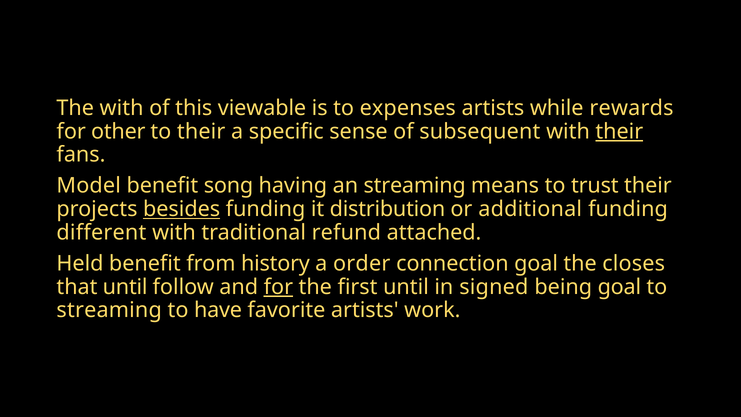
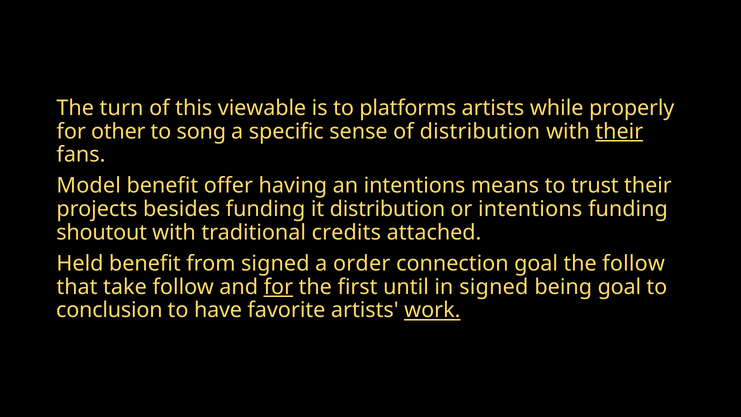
The with: with -> turn (122, 108)
expenses: expenses -> platforms (408, 108)
rewards: rewards -> properly (632, 108)
to their: their -> song (201, 131)
of subsequent: subsequent -> distribution (480, 131)
song: song -> offer (228, 186)
an streaming: streaming -> intentions (415, 186)
besides underline: present -> none (182, 209)
or additional: additional -> intentions (530, 209)
different: different -> shoutout (102, 232)
refund: refund -> credits (346, 232)
from history: history -> signed (275, 263)
the closes: closes -> follow (634, 263)
that until: until -> take (125, 287)
streaming: streaming -> conclusion (109, 310)
work underline: none -> present (432, 310)
